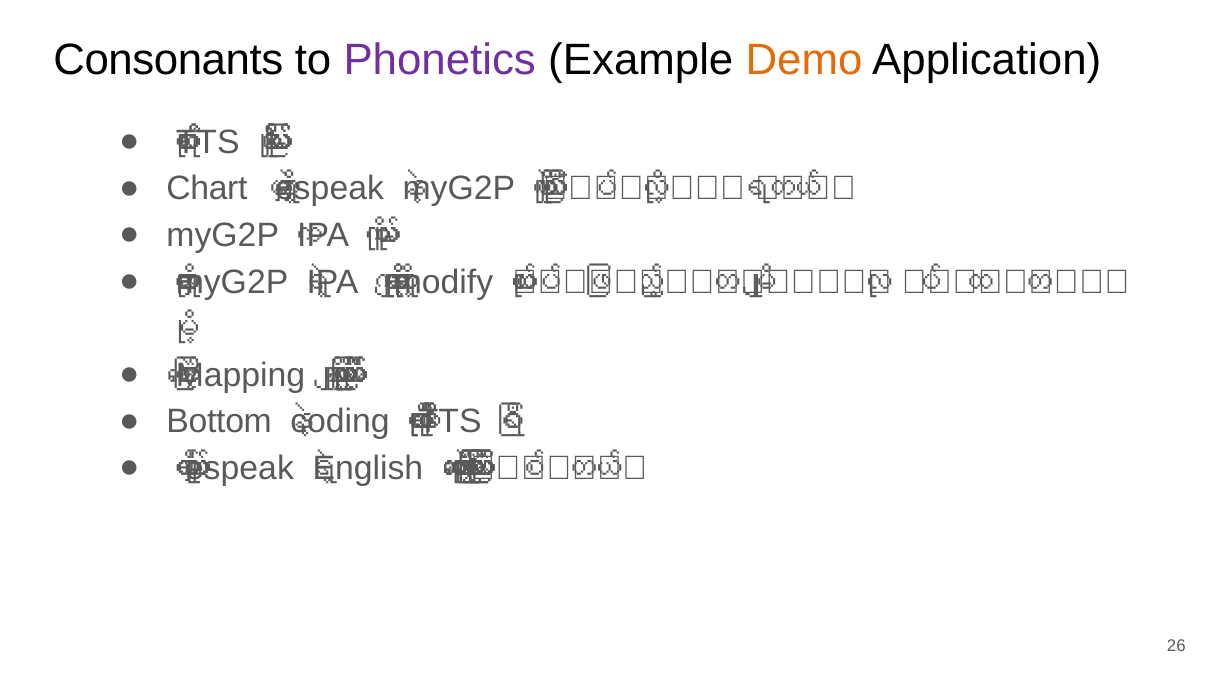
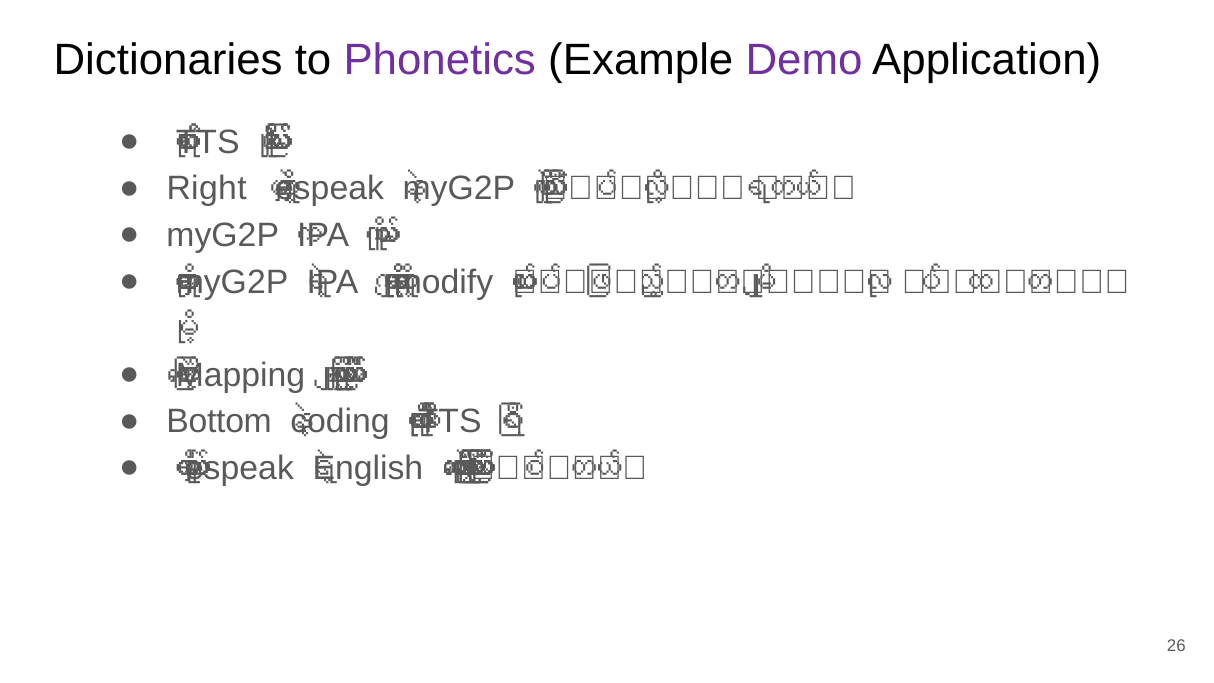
Consonants: Consonants -> Dictionaries (168, 60)
Demo colour: orange -> purple (804, 60)
Chart: Chart -> Right (207, 189)
